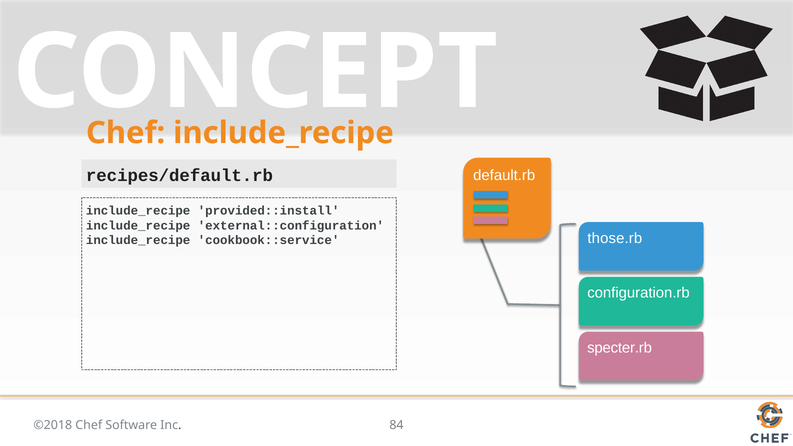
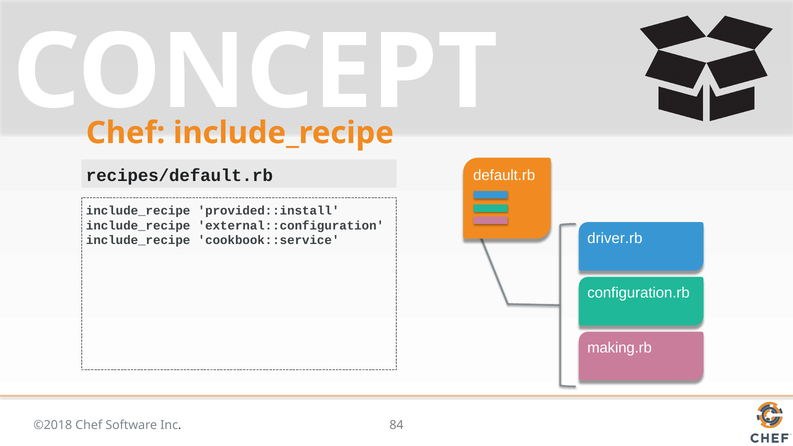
those.rb: those.rb -> driver.rb (615, 238)
specter.rb: specter.rb -> making.rb (620, 348)
